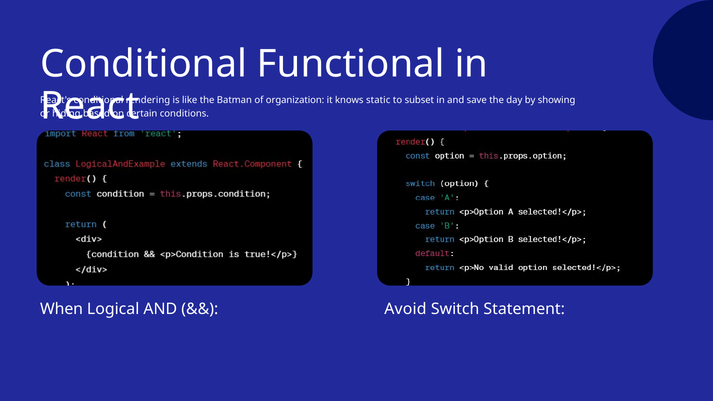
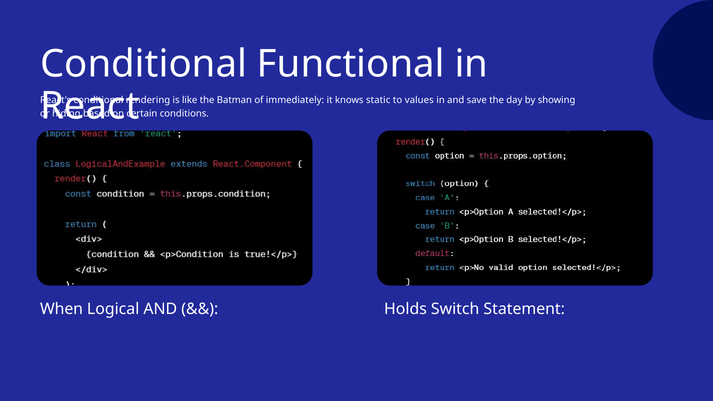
organization: organization -> immediately (295, 100)
subset: subset -> values (419, 100)
Avoid: Avoid -> Holds (405, 309)
